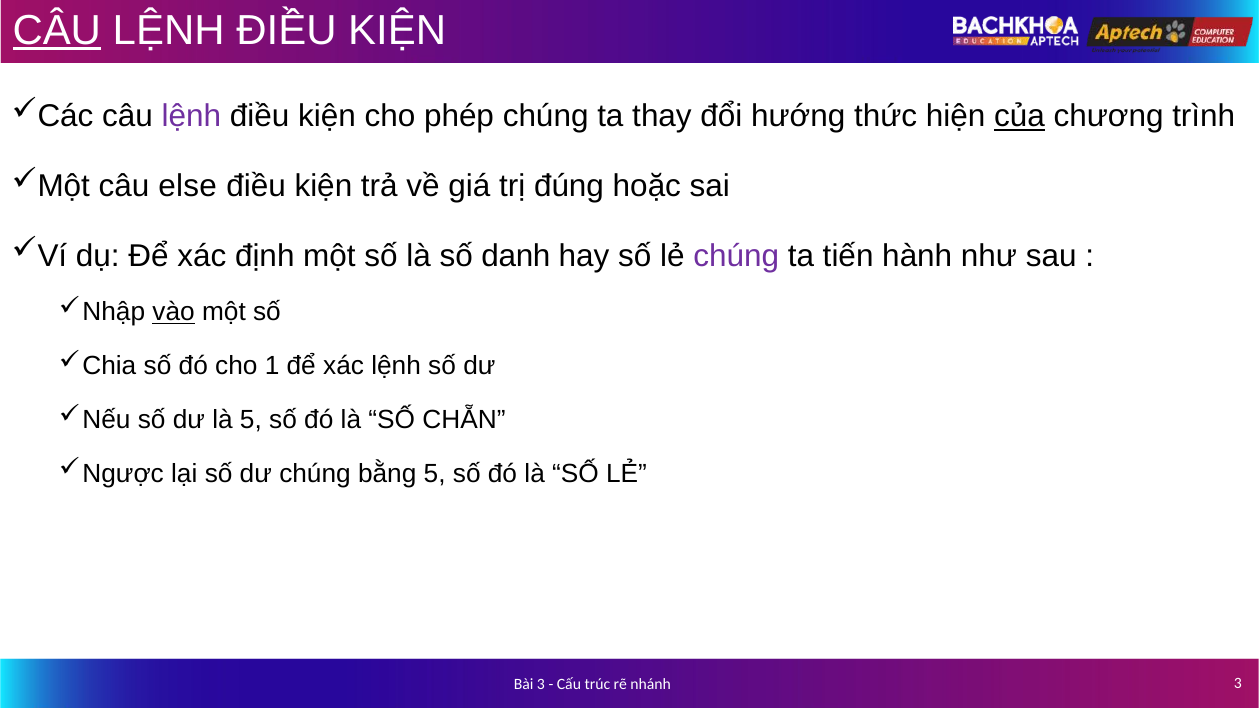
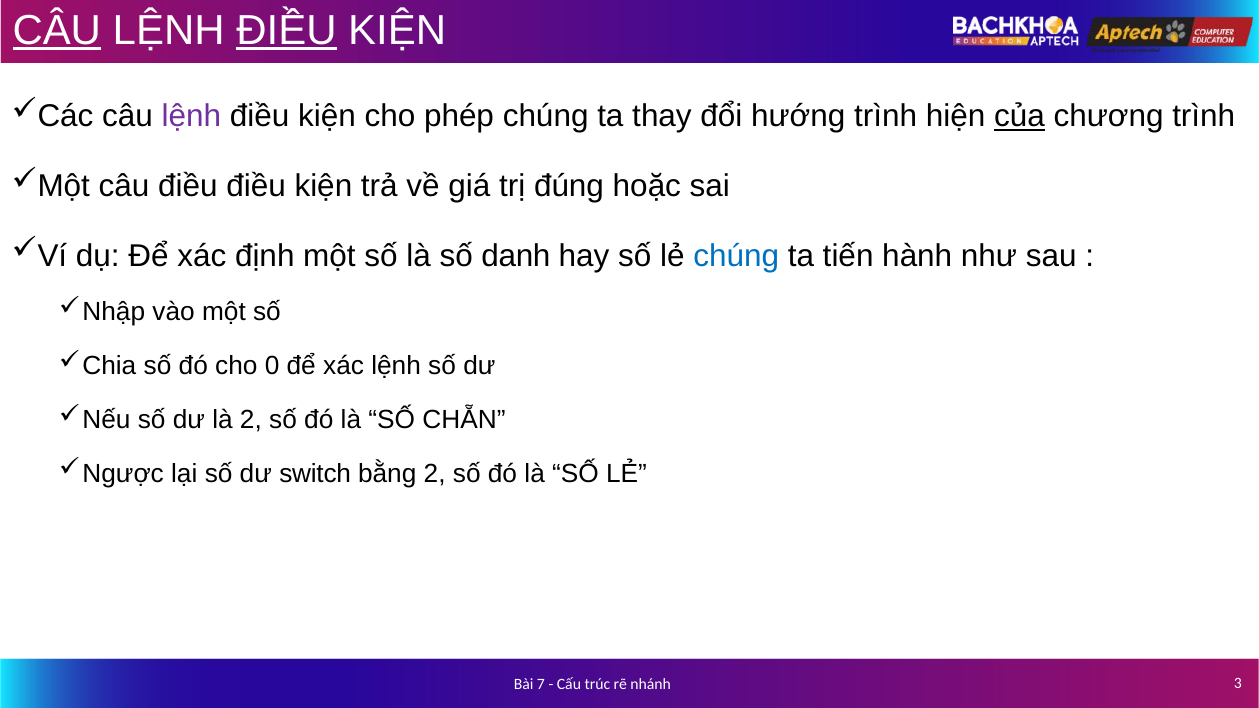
ĐIỀU underline: none -> present (286, 30)
hướng thức: thức -> trình (886, 116)
câu else: else -> điều (188, 186)
chúng colour: purple -> blue (736, 256)
vào underline: present -> none (174, 312)
1: 1 -> 0 (272, 366)
là 5: 5 -> 2 (251, 420)
dư chúng: chúng -> switch (315, 474)
bằng 5: 5 -> 2 (435, 474)
Bài 3: 3 -> 7 (541, 684)
